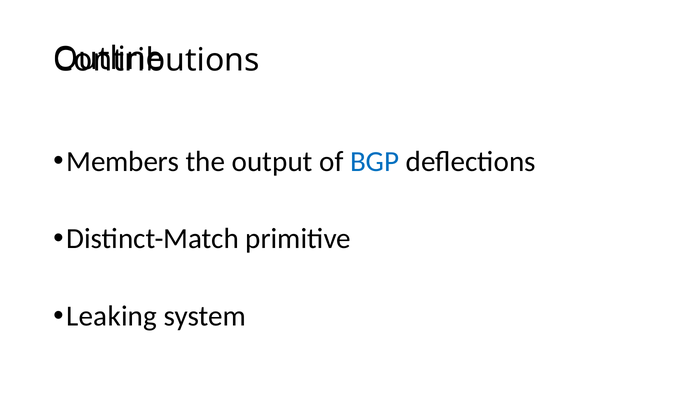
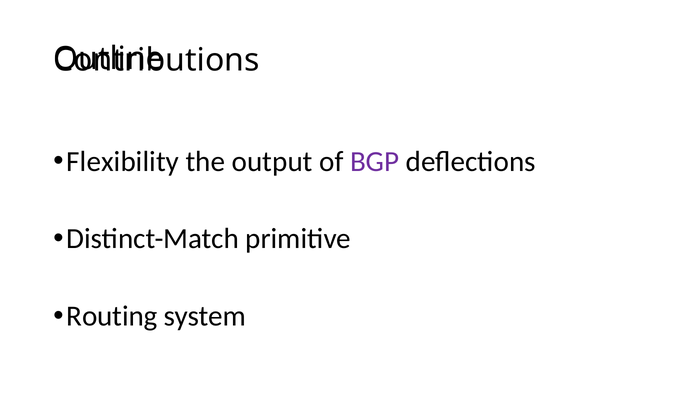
Members: Members -> Flexibility (123, 162)
BGP colour: blue -> purple (375, 162)
Leaking: Leaking -> Routing (112, 316)
